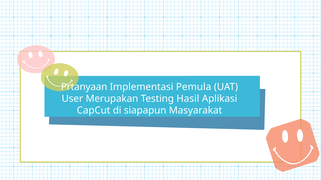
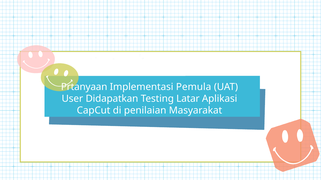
Merupakan: Merupakan -> Didapatkan (112, 99)
Hasil: Hasil -> Latar (188, 99)
siapapun: siapapun -> penilaian (145, 111)
